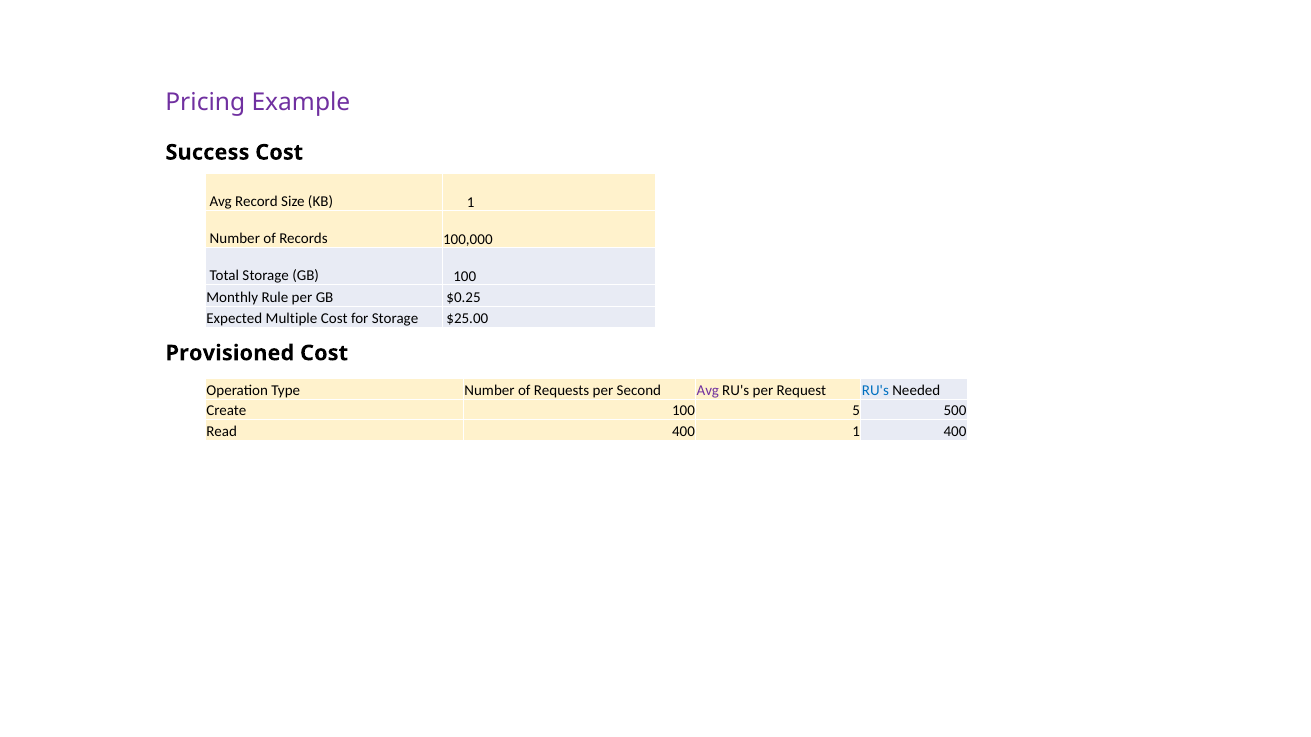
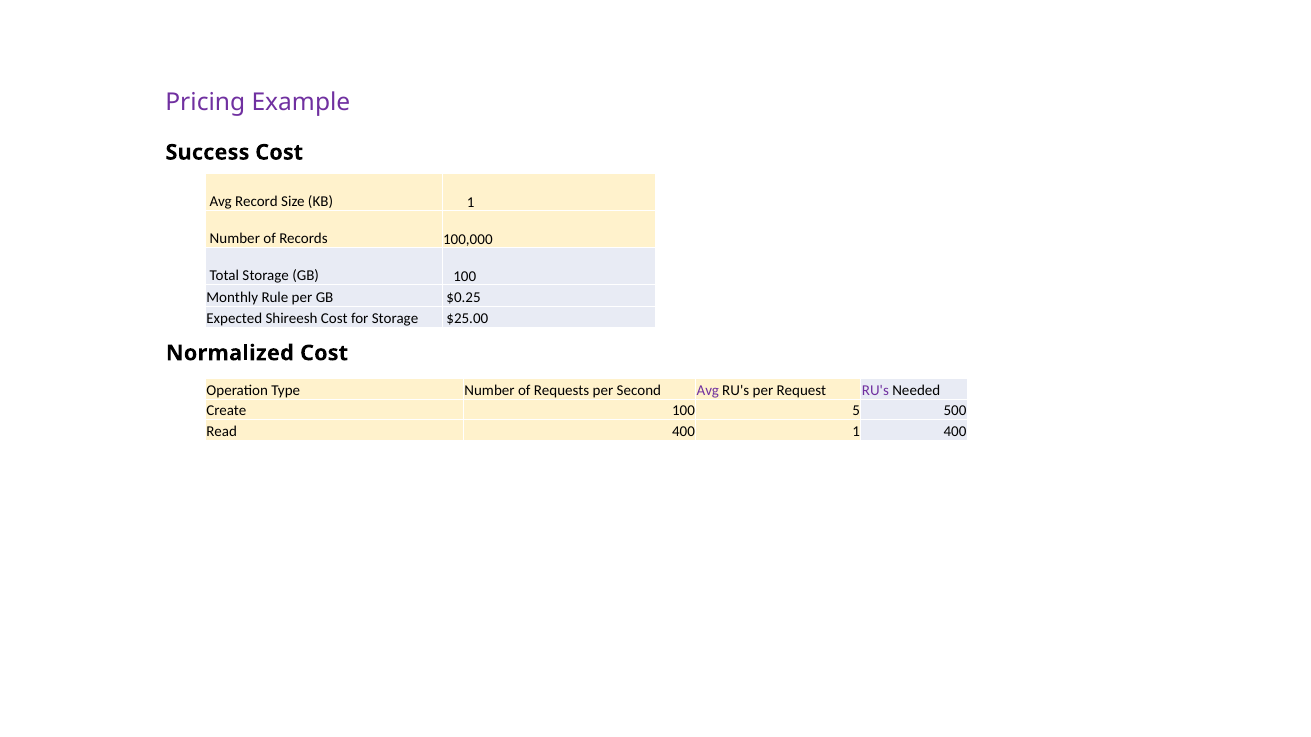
Multiple: Multiple -> Shireesh (292, 319)
Provisioned: Provisioned -> Normalized (230, 353)
RU's colour: blue -> purple (875, 390)
